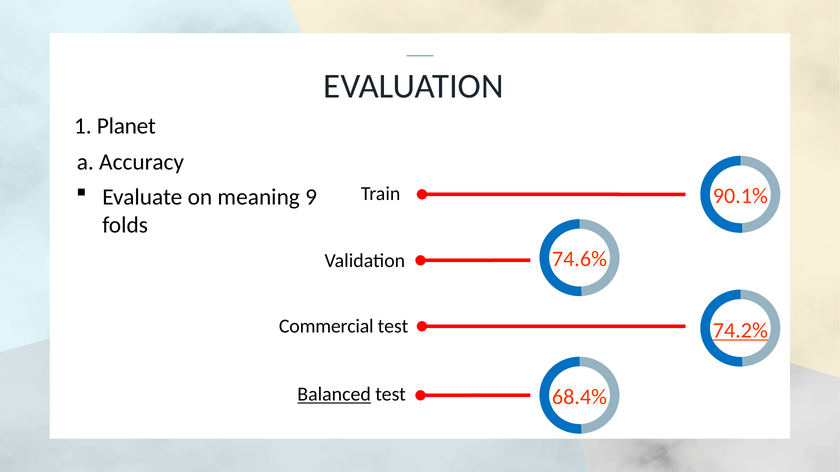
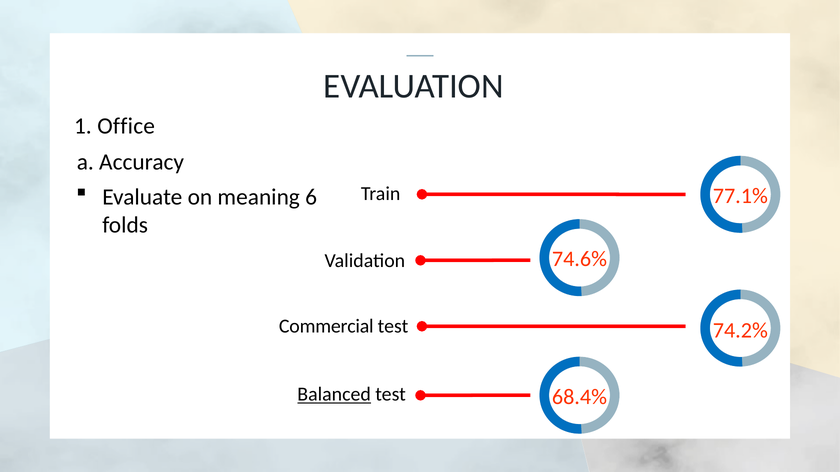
Planet: Planet -> Office (126, 126)
9: 9 -> 6 (311, 197)
90.1%: 90.1% -> 77.1% (740, 196)
74.2% underline: present -> none (740, 331)
